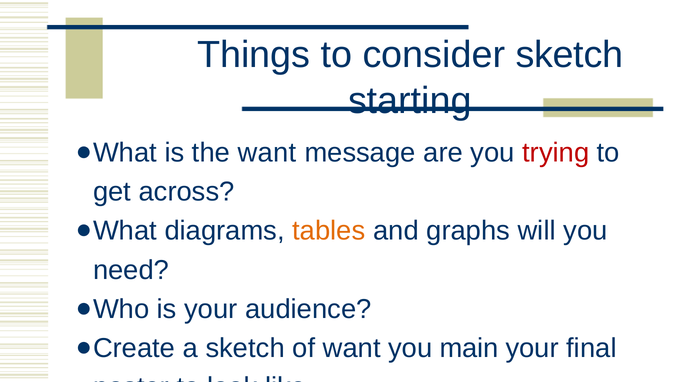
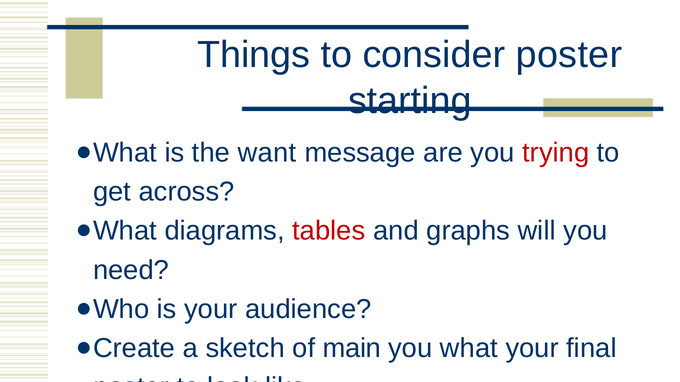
consider sketch: sketch -> poster (569, 55)
tables colour: orange -> red (329, 231)
of want: want -> main (352, 349)
main: main -> what (469, 349)
